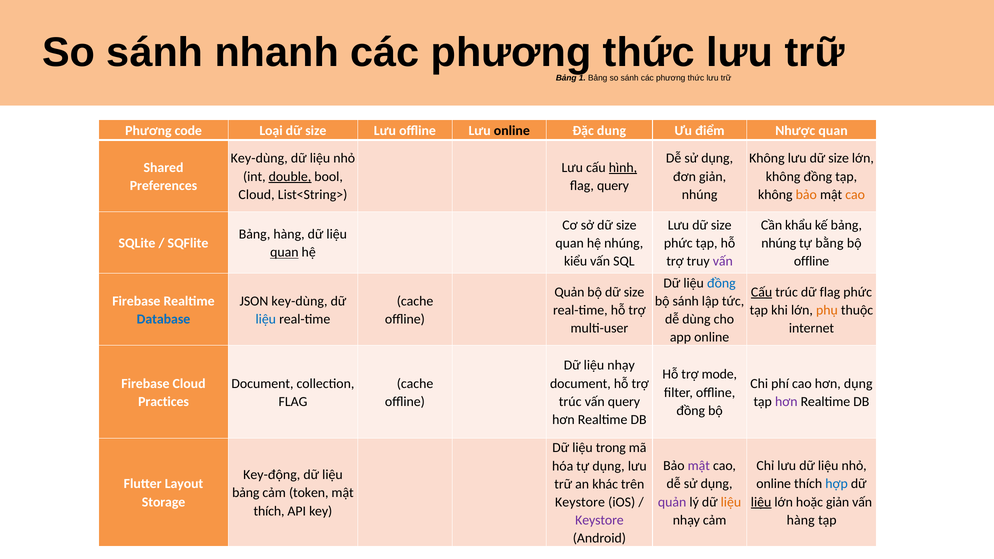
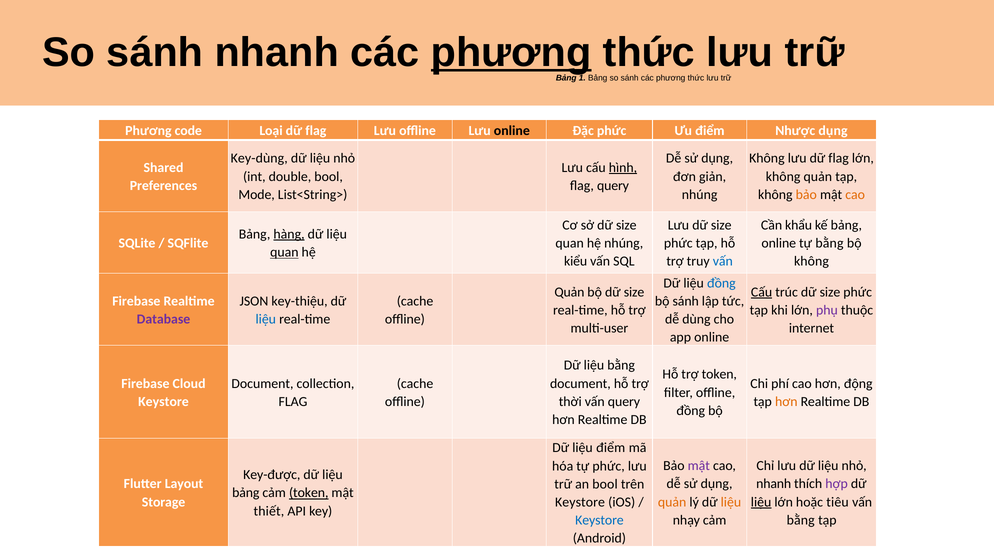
phương underline: none -> present (511, 52)
Loại dữ size: size -> flag (316, 131)
Đặc dung: dung -> phức (612, 131)
Nhược quan: quan -> dụng (833, 131)
Không lưu dữ size: size -> flag (839, 158)
double underline: present -> none (290, 177)
không đồng: đồng -> quản (818, 177)
Cloud: Cloud -> Mode (257, 195)
hàng underline: none -> present (289, 234)
nhúng: nhúng -> online (779, 243)
vấn colour: purple -> blue (723, 261)
offline: offline -> không (811, 261)
trúc dữ flag: flag -> size (830, 292)
JSON key-dùng: key-dùng -> key-thiệu (300, 301)
phụ colour: orange -> purple (827, 310)
Database colour: blue -> purple (164, 319)
nhạy: nhạy -> bằng (621, 365)
trợ mode: mode -> token (719, 375)
hơn dụng: dụng -> động (858, 384)
Practices: Practices -> Keystore (164, 402)
trúc: trúc -> thời (570, 402)
hơn colour: purple -> orange (786, 402)
liệu trong: trong -> điểm (611, 448)
tự dụng: dụng -> phức (609, 466)
Key-động: Key-động -> Key-được (272, 475)
online: online -> nhanh (774, 484)
hợp colour: blue -> purple (837, 484)
an khác: khác -> bool (605, 484)
token underline: none -> present (309, 493)
quản colour: purple -> orange (672, 502)
hoặc giản: giản -> tiêu (838, 502)
thích: thích -> thiết (269, 511)
hàng: hàng -> bằng (801, 520)
Keystore colour: purple -> blue (599, 520)
